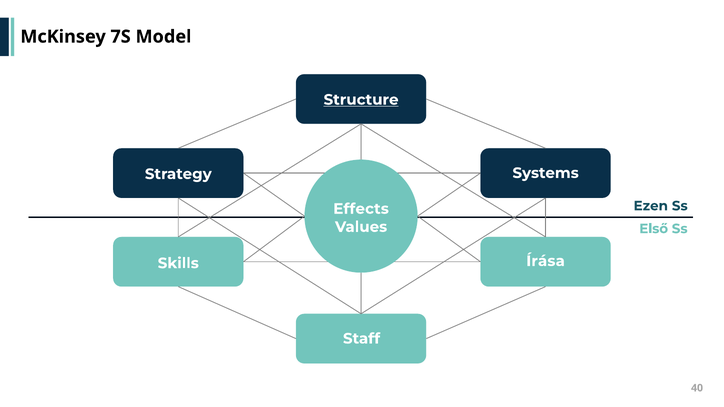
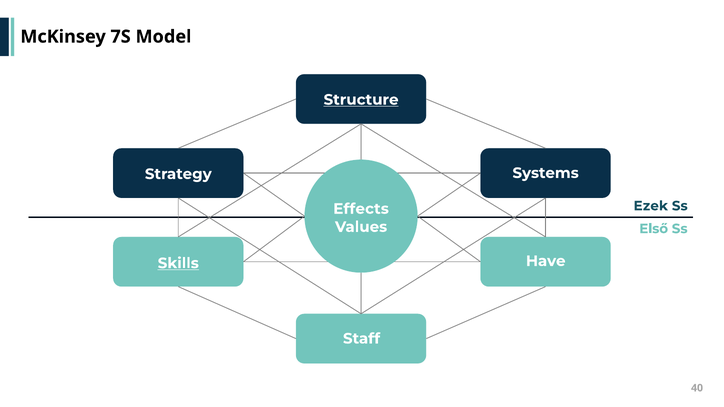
Ezen: Ezen -> Ezek (651, 206)
Írása: Írása -> Have (546, 261)
Skills underline: none -> present (178, 263)
